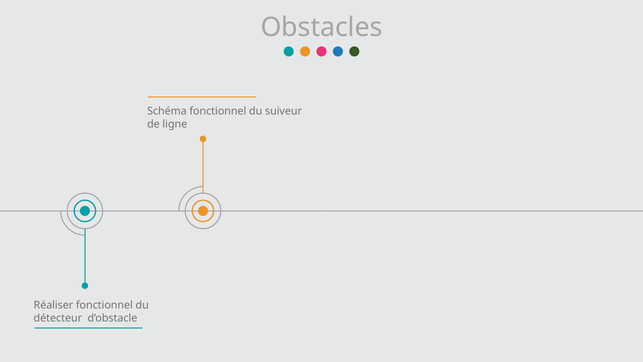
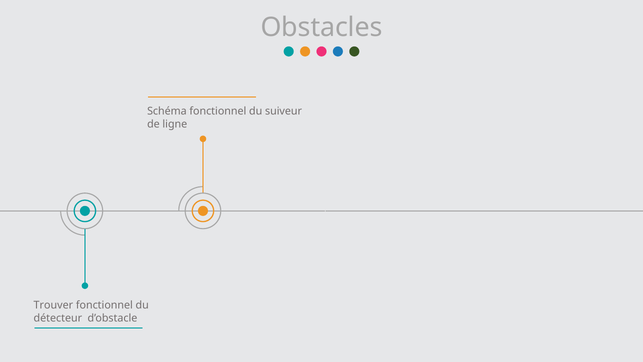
Réaliser: Réaliser -> Trouver (53, 305)
